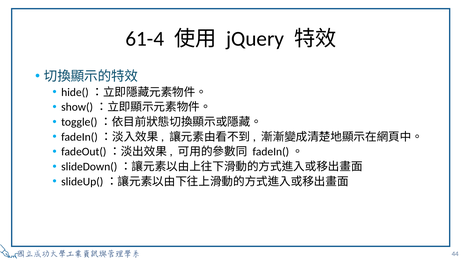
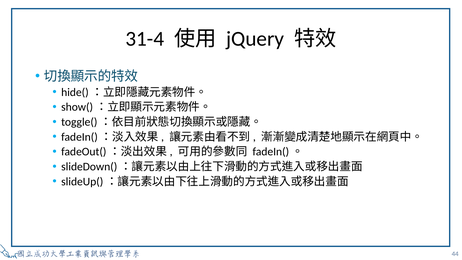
61-4: 61-4 -> 31-4 (145, 39)
